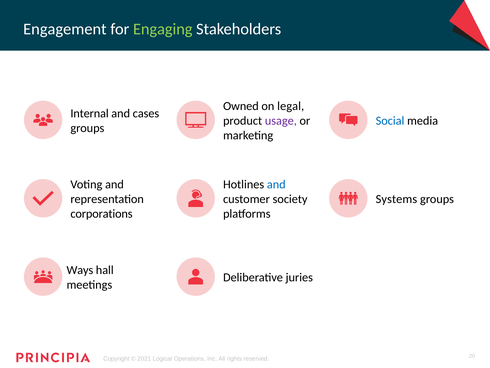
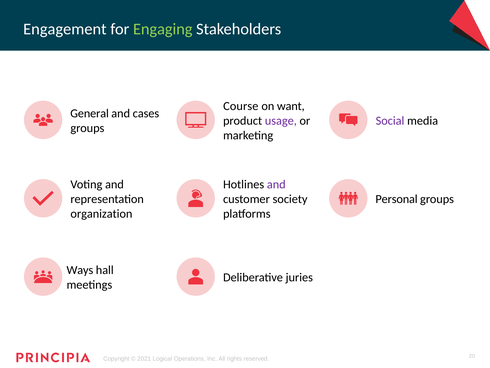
Owned: Owned -> Course (241, 106)
legal: legal -> want (291, 106)
Internal: Internal -> General (90, 113)
Social colour: blue -> purple (390, 121)
and colour: blue -> purple (276, 184)
Systems: Systems -> Personal (397, 199)
corporations: corporations -> organization (101, 214)
